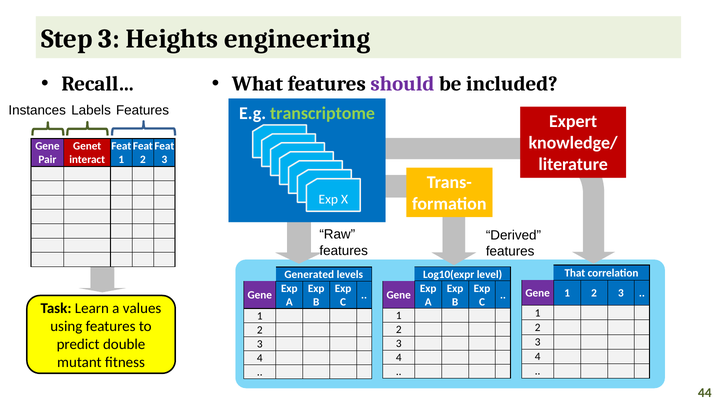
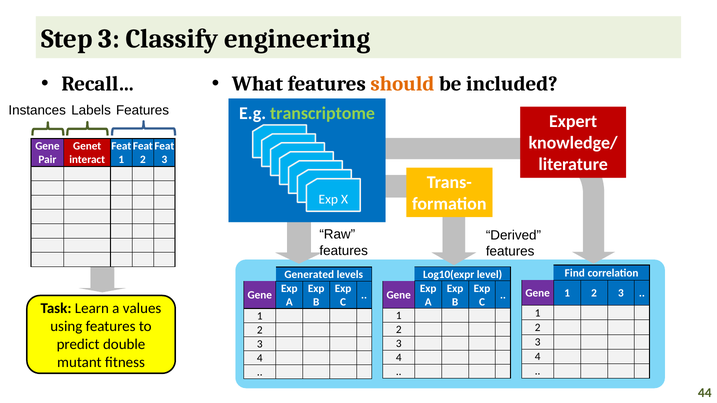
Heights: Heights -> Classify (172, 39)
should colour: purple -> orange (402, 84)
That: That -> Find (575, 273)
